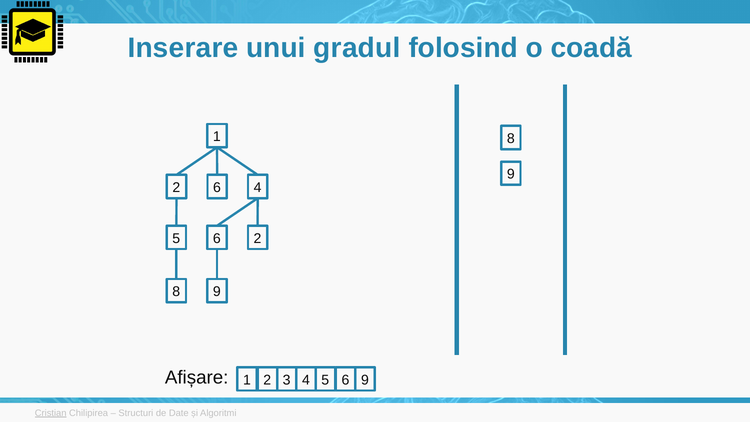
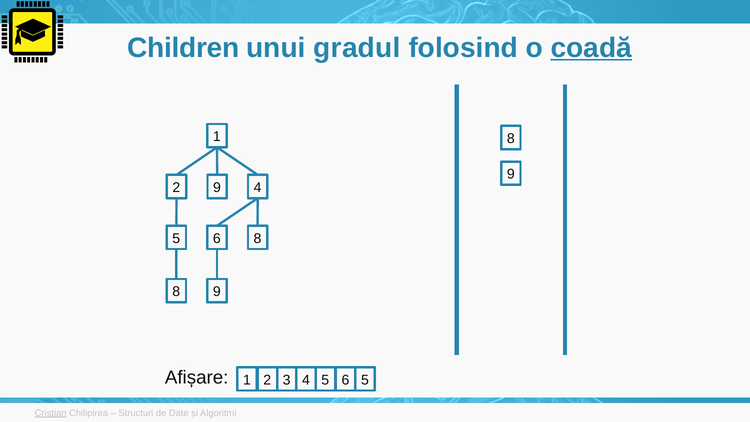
Inserare: Inserare -> Children (183, 48)
coadă underline: none -> present (591, 48)
2 6: 6 -> 9 (217, 187)
6 2: 2 -> 8 (258, 238)
6 9: 9 -> 5 (365, 380)
